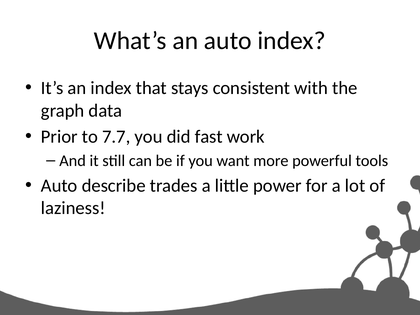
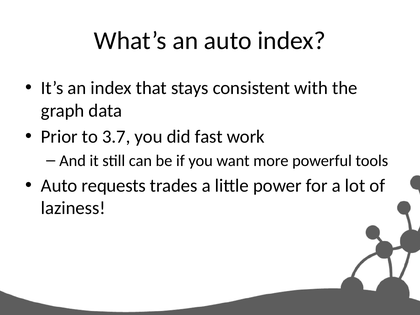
7.7: 7.7 -> 3.7 (116, 137)
describe: describe -> requests (114, 186)
